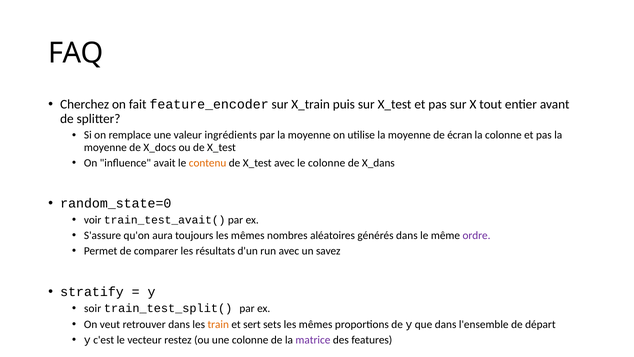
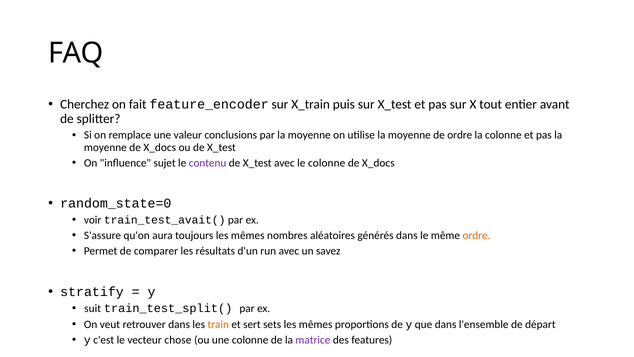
ingrédients: ingrédients -> conclusions (231, 135)
de écran: écran -> ordre (460, 135)
avait: avait -> sujet (165, 163)
contenu colour: orange -> purple (208, 163)
X_dans: X_dans -> X_docs (378, 163)
ordre colour: purple -> orange (477, 235)
soir: soir -> suit (93, 308)
restez: restez -> chose (178, 339)
